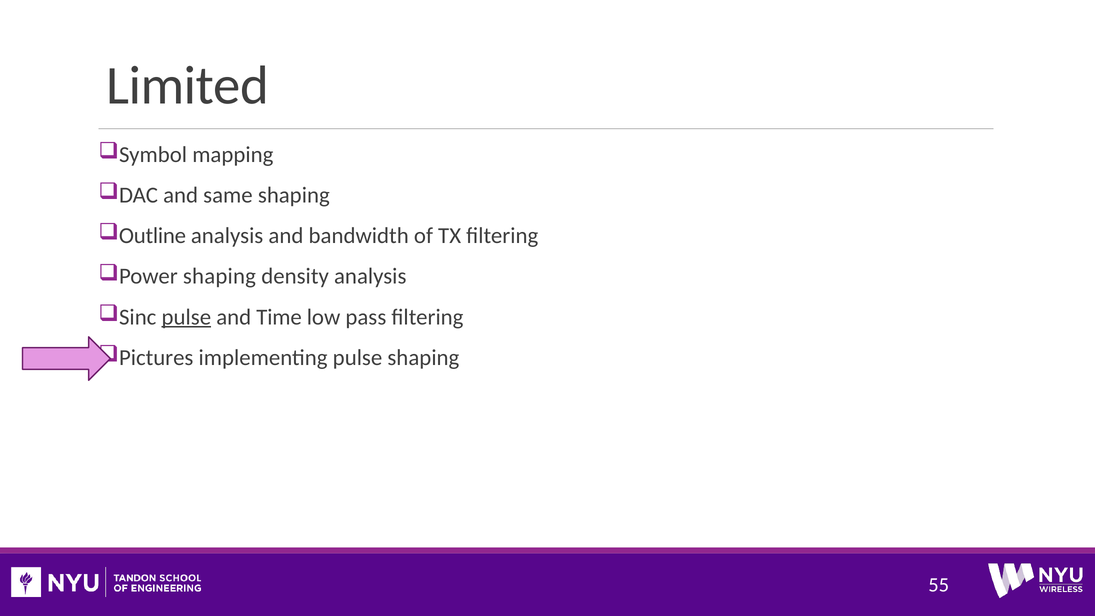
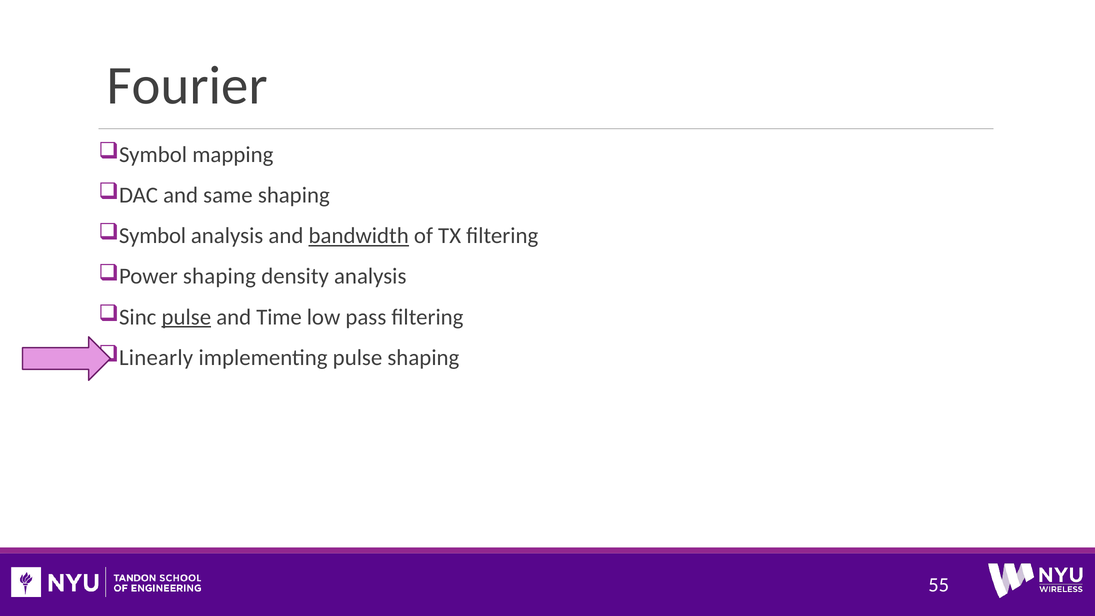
Limited: Limited -> Fourier (187, 86)
Outline: Outline -> Symbol (152, 236)
bandwidth underline: none -> present (359, 236)
Pictures: Pictures -> Linearly (156, 358)
